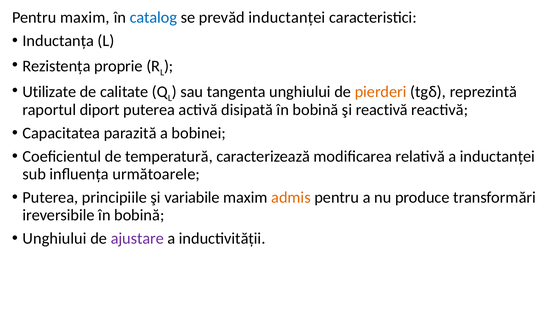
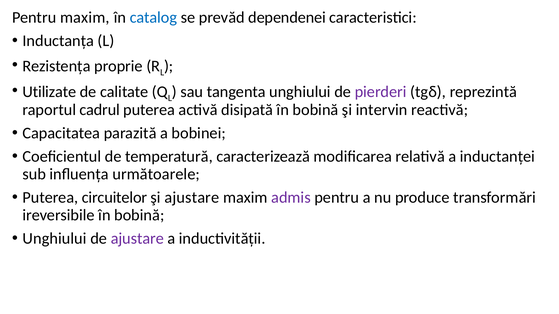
prevăd inductanței: inductanței -> dependenei (287, 17)
pierderi colour: orange -> purple (381, 92)
diport: diport -> cadrul (100, 110)
şi reactivă: reactivă -> intervin (382, 110)
principiile: principiile -> circuitelor (115, 198)
şi variabile: variabile -> ajustare (192, 198)
admis colour: orange -> purple (291, 198)
